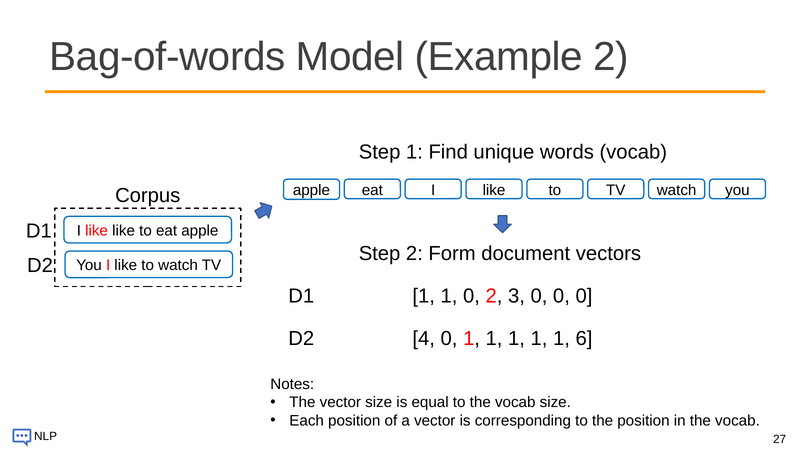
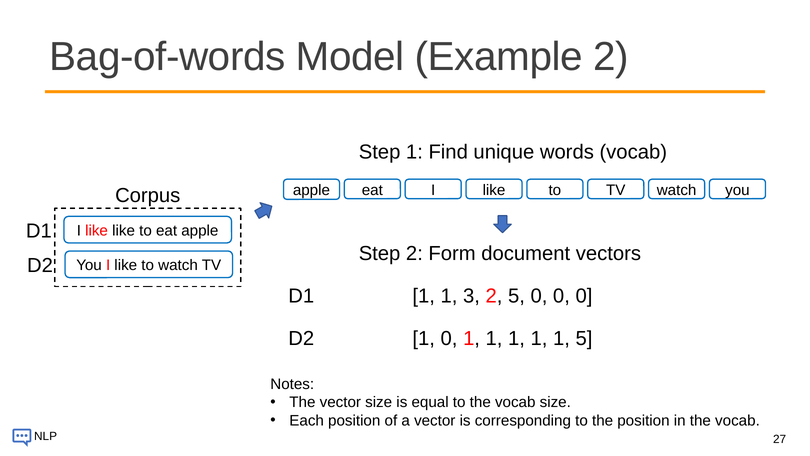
1 0: 0 -> 3 (472, 296)
2 3: 3 -> 5 (516, 296)
4: 4 -> 1 (424, 338)
1 6: 6 -> 5 (584, 338)
